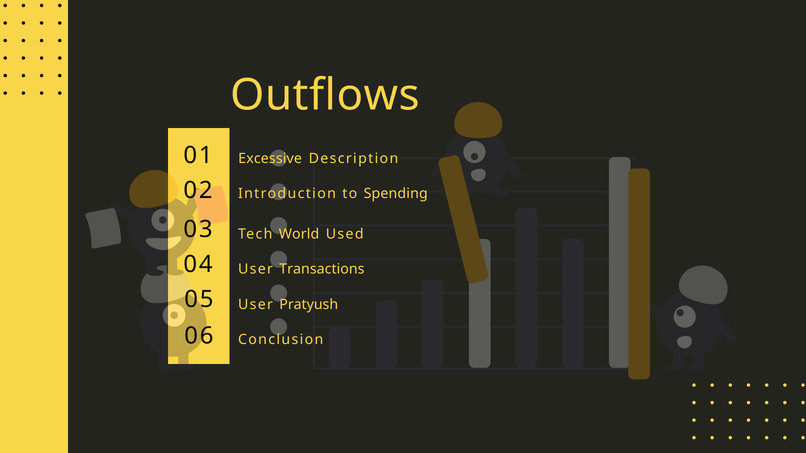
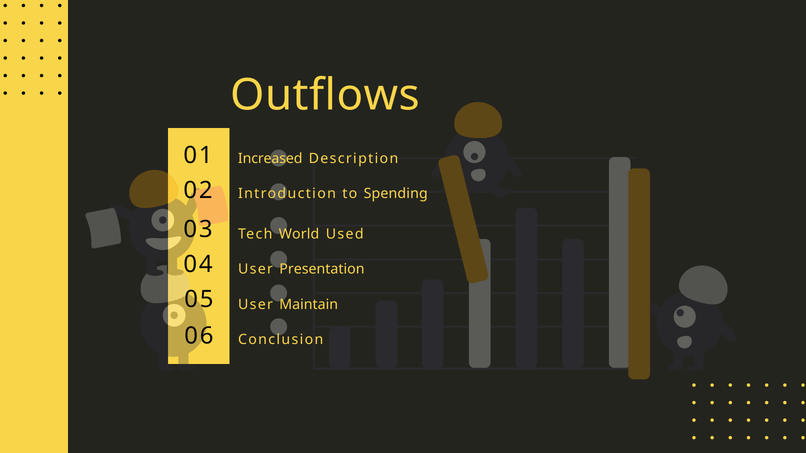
Excessive: Excessive -> Increased (270, 159)
Transactions: Transactions -> Presentation (322, 269)
Pratyush: Pratyush -> Maintain (309, 305)
